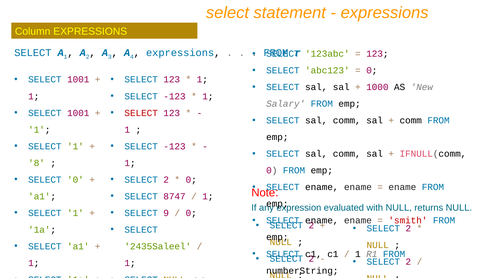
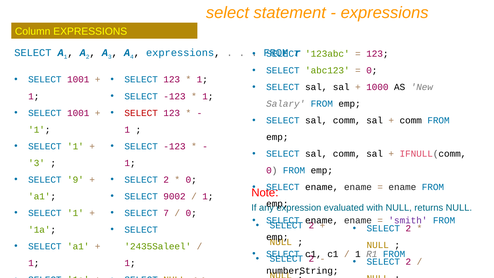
8: 8 -> 3 (37, 163)
SELECT 0: 0 -> 9 (75, 180)
8747: 8747 -> 9002 (174, 196)
9: 9 -> 7 (166, 213)
smith colour: red -> purple (408, 220)
